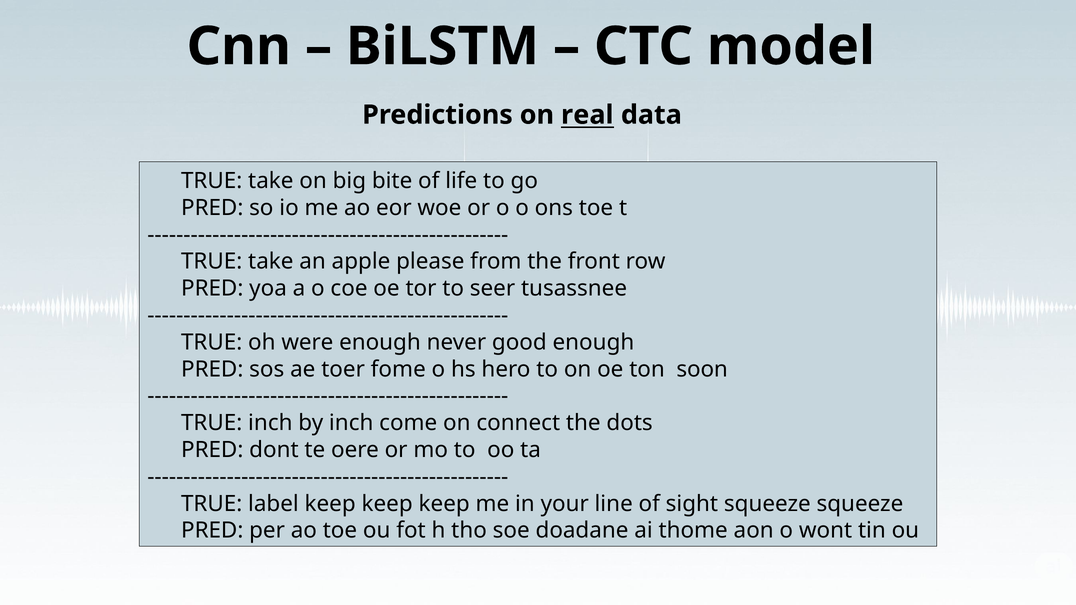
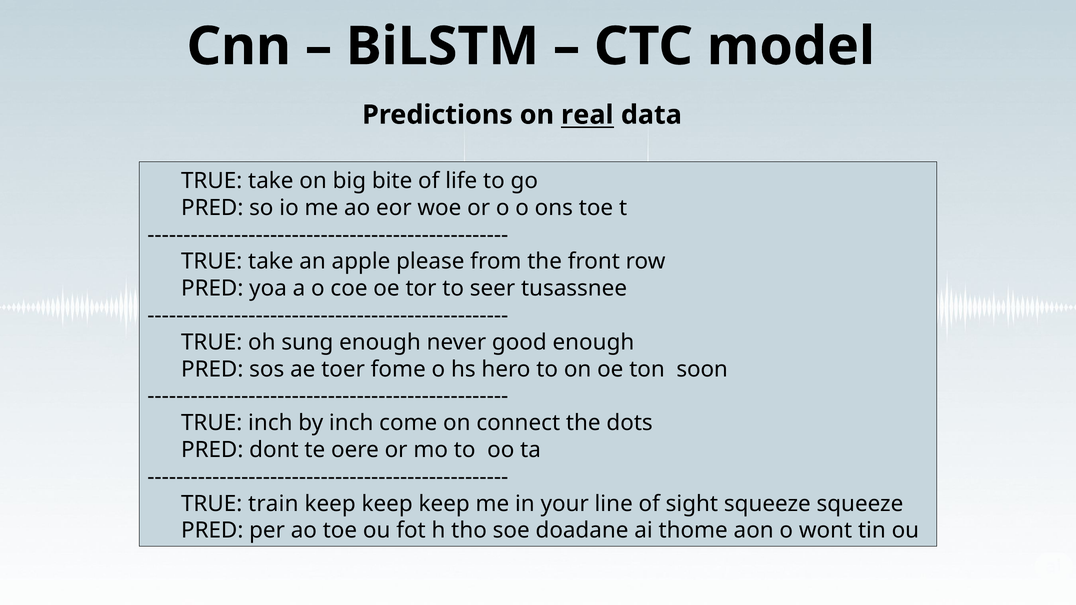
were: were -> sung (307, 342)
label: label -> train (273, 504)
